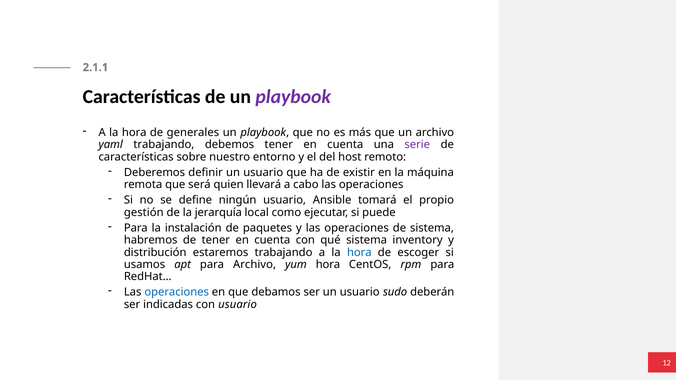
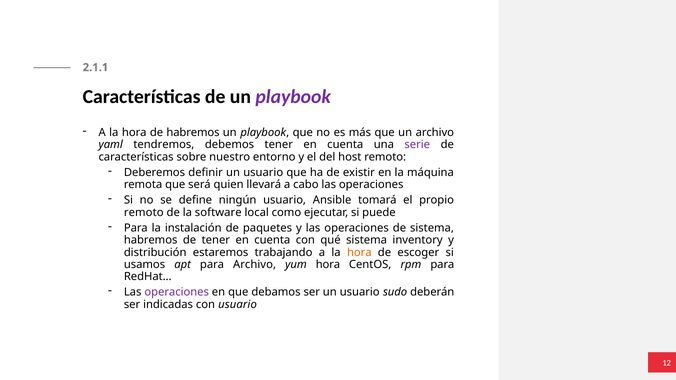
de generales: generales -> habremos (193, 133)
yaml trabajando: trabajando -> tendremos (164, 145)
gestión: gestión -> remoto (144, 213)
jerarquía: jerarquía -> software (218, 213)
hora colour: blue -> orange (359, 252)
operaciones colour: blue -> purple (177, 292)
